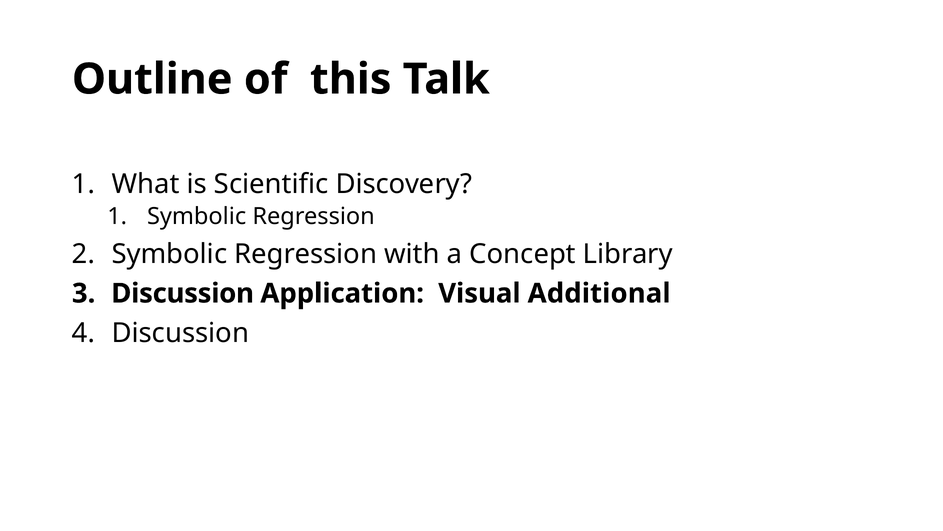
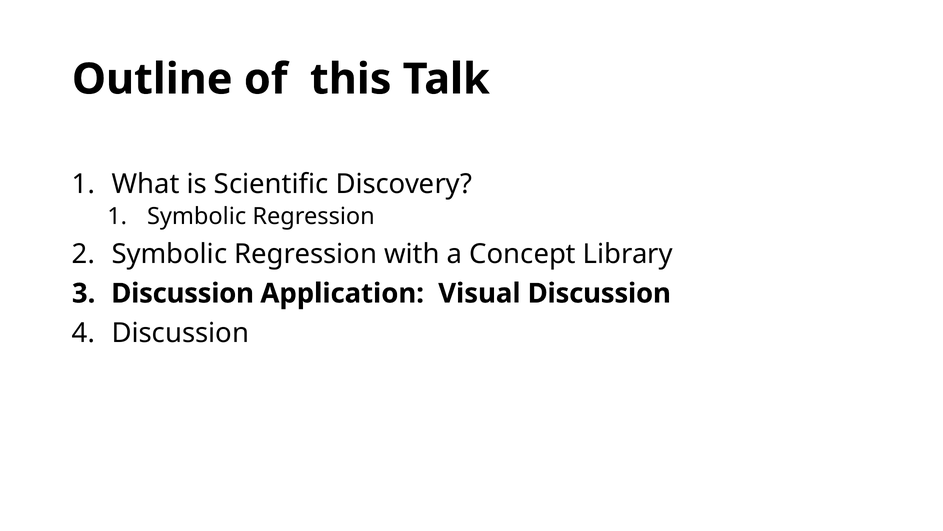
Visual Additional: Additional -> Discussion (599, 293)
